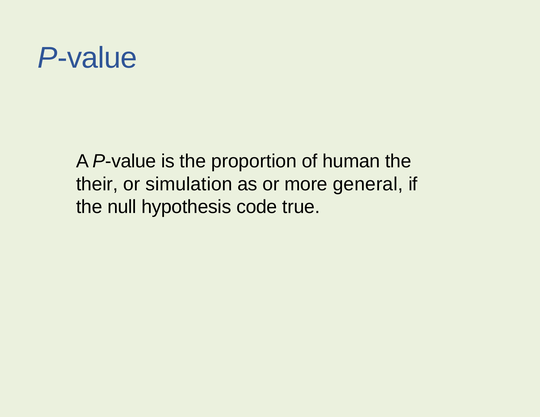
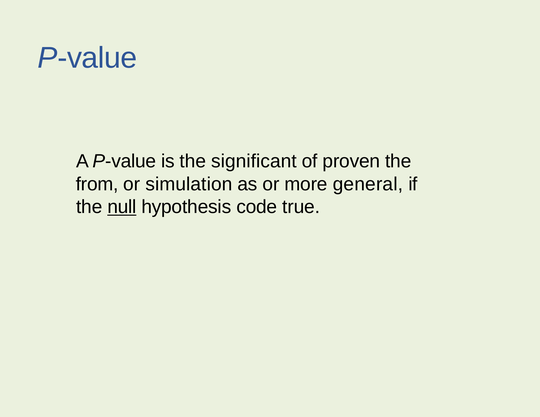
proportion: proportion -> significant (254, 161)
human: human -> proven (351, 161)
their: their -> from (97, 184)
null underline: none -> present (122, 207)
